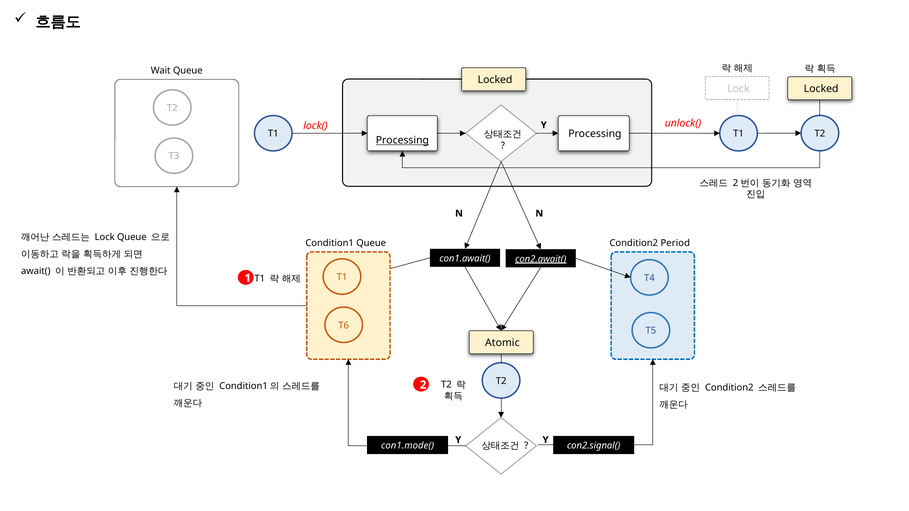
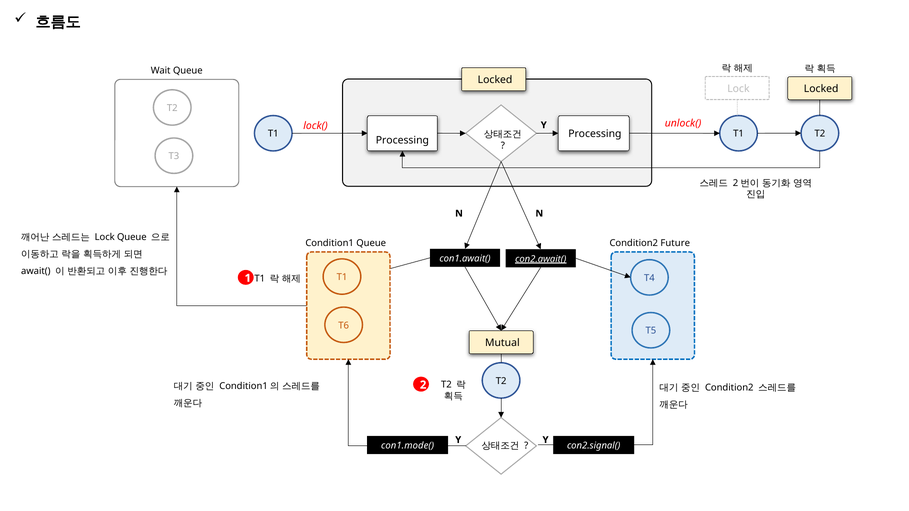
Processing underline: present -> none (402, 140)
Period: Period -> Future (675, 243)
Atomic: Atomic -> Mutual (502, 343)
